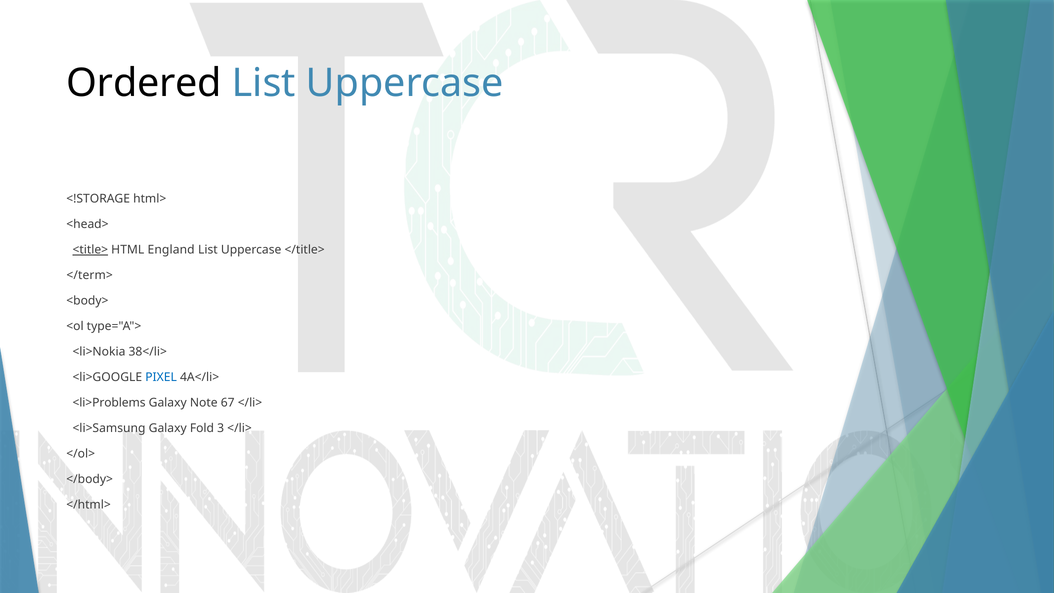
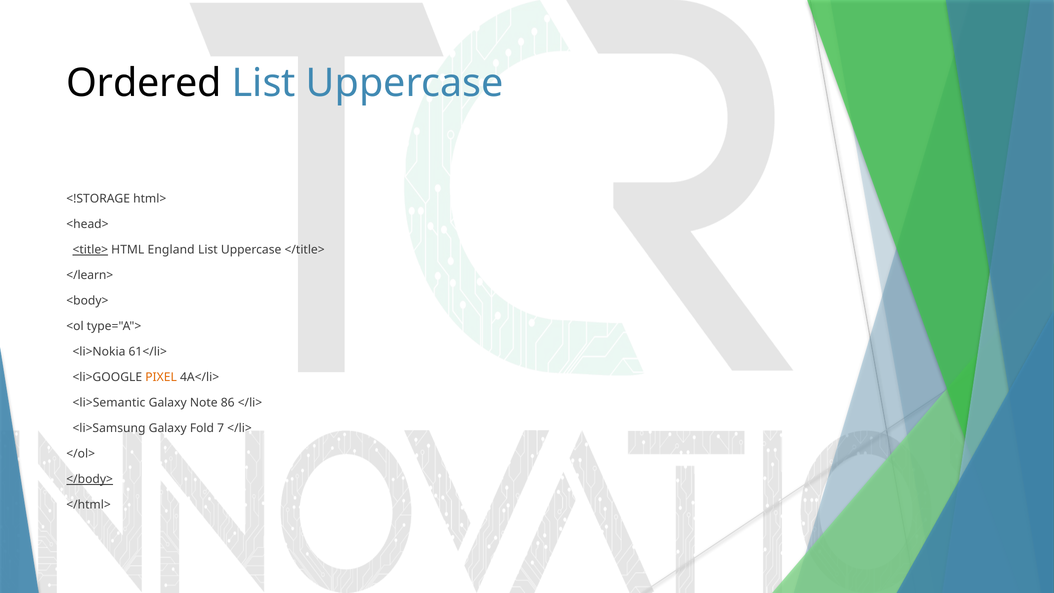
</term>: </term> -> </learn> (90, 275)
38</li>: 38</li> -> 61</li> (148, 352)
PIXEL colour: blue -> orange (161, 377)
<li>Problems: <li>Problems -> <li>Semantic (109, 403)
67: 67 -> 86 (228, 403)
3: 3 -> 7 (221, 428)
</body> underline: none -> present (90, 479)
